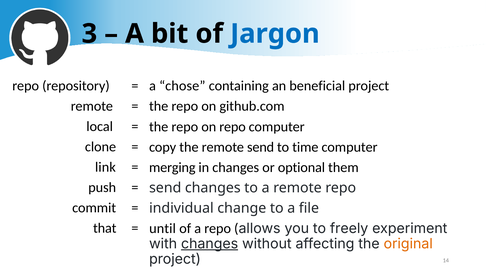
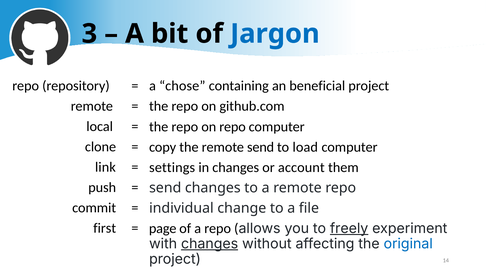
time: time -> load (305, 147)
merging: merging -> settings (172, 168)
optional: optional -> account (301, 168)
that: that -> first (105, 229)
until: until -> page (163, 229)
freely underline: none -> present (349, 229)
original colour: orange -> blue (408, 244)
